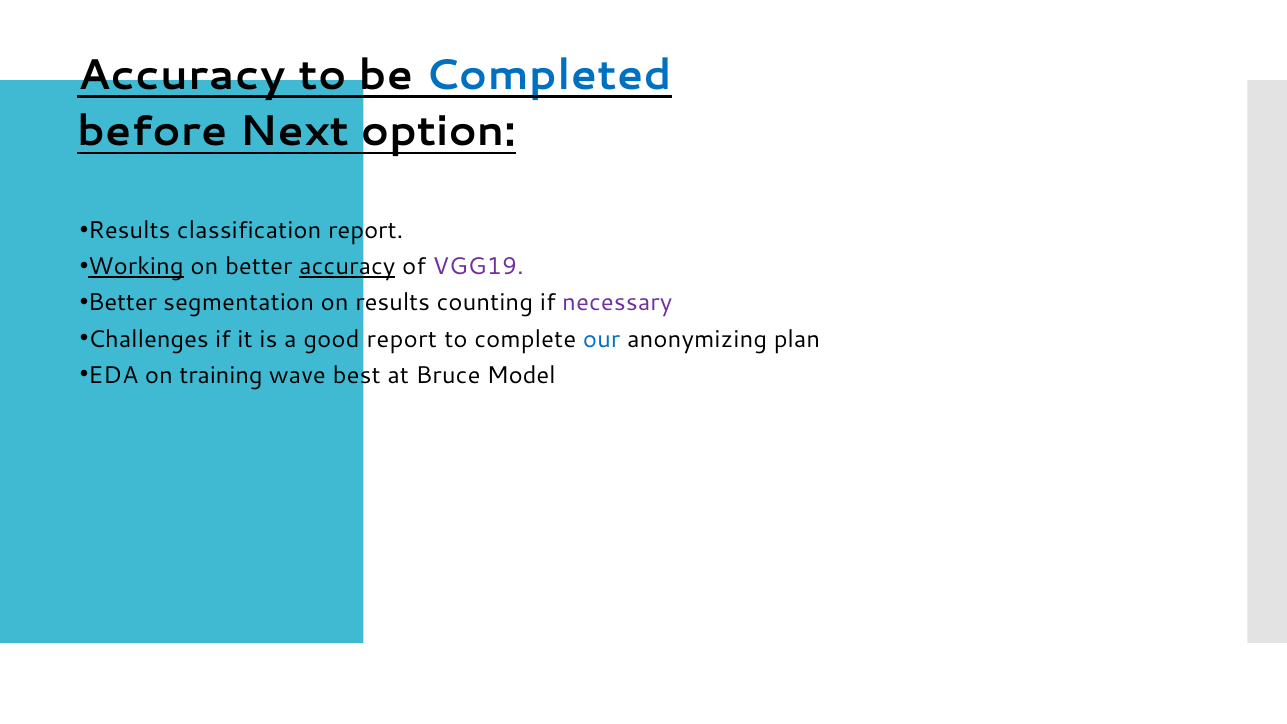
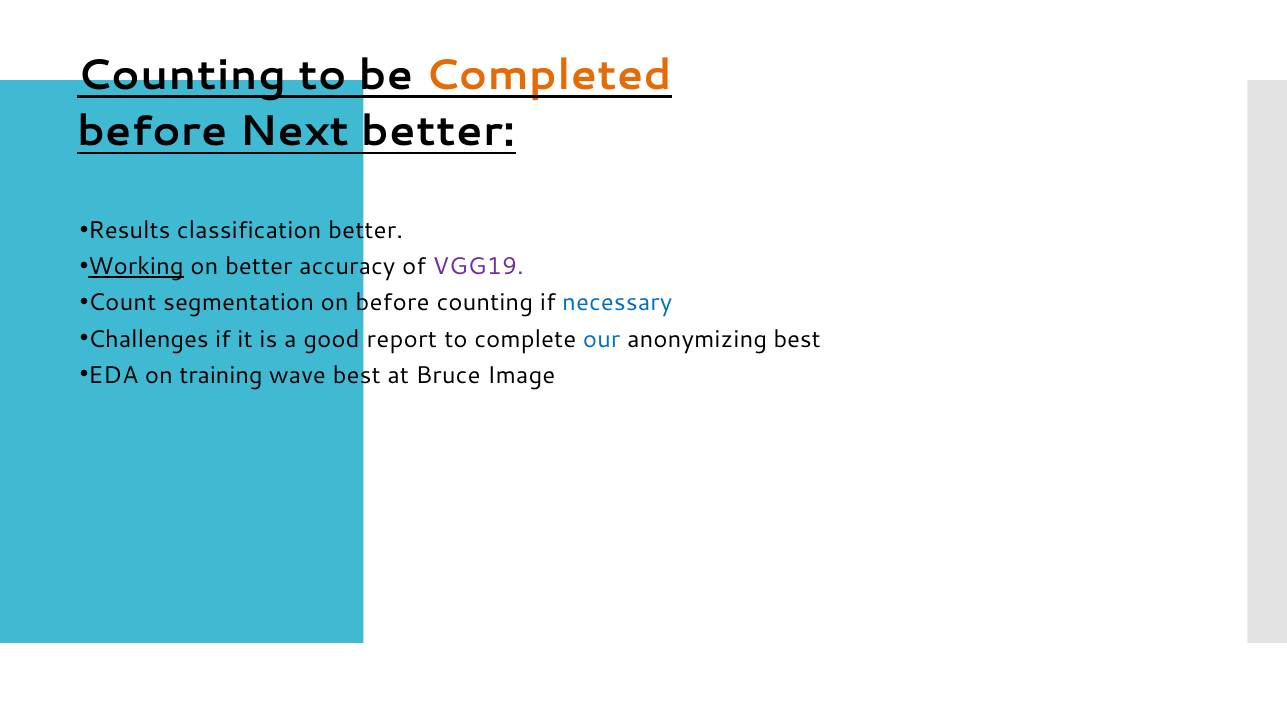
Accuracy: Accuracy -> Counting (181, 75)
Completed colour: blue -> orange (548, 75)
Next option: option -> better (438, 132)
classification report: report -> better (366, 231)
accuracy underline: present -> none (347, 267)
Better: Better -> Count (122, 303)
on results: results -> before (393, 303)
necessary colour: purple -> blue (617, 303)
anonymizing plan: plan -> best (797, 339)
Model: Model -> Image (521, 375)
